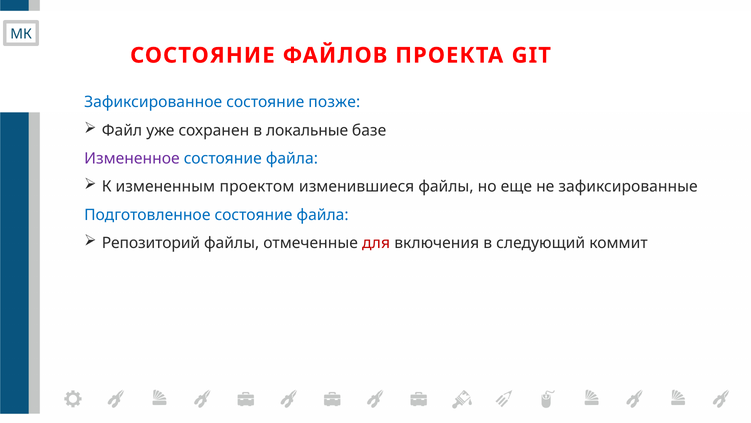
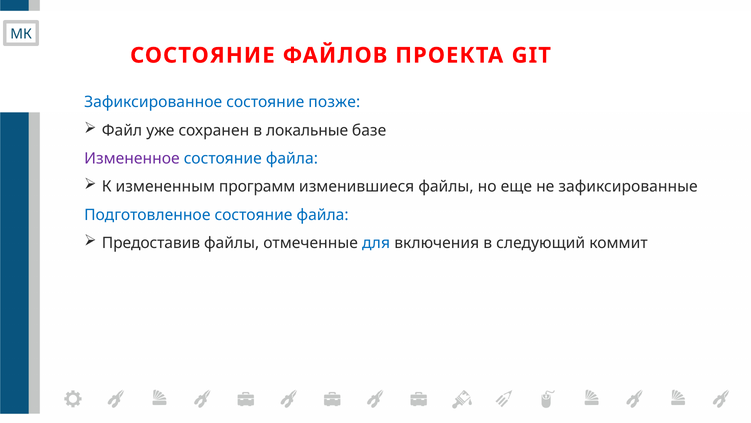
проектом: проектом -> программ (257, 187)
Репозиторий: Репозиторий -> Предоставив (151, 243)
для colour: red -> blue (376, 243)
